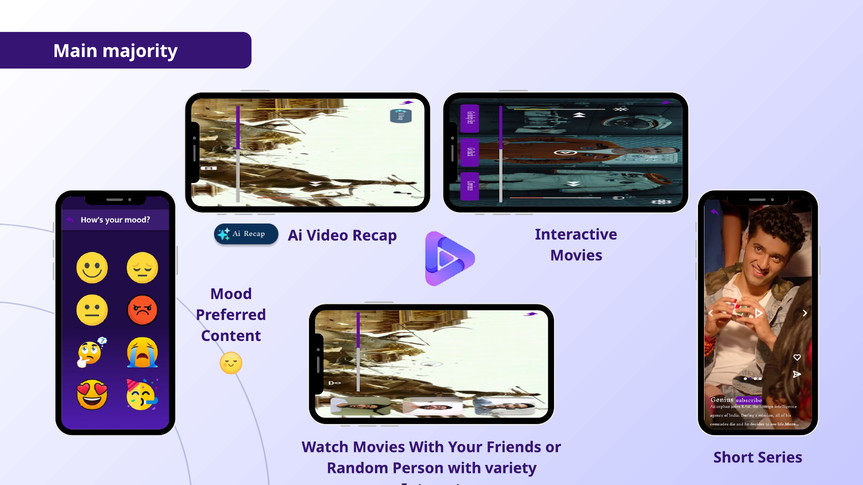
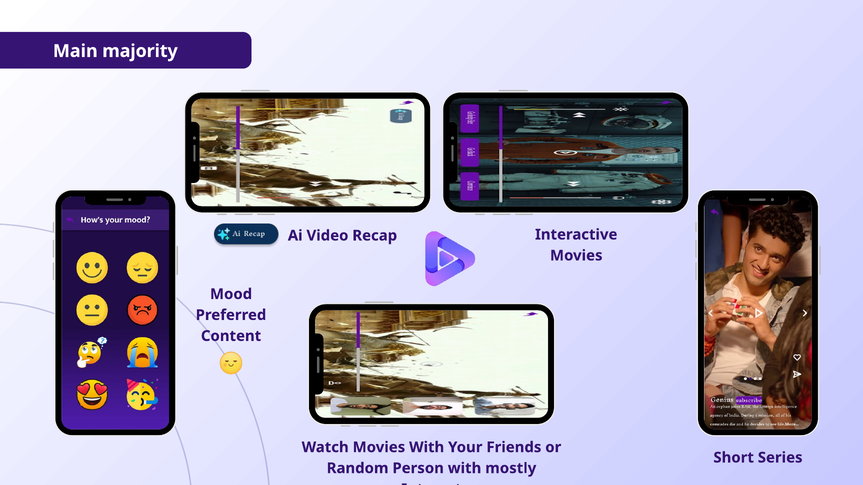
variety: variety -> mostly (511, 469)
